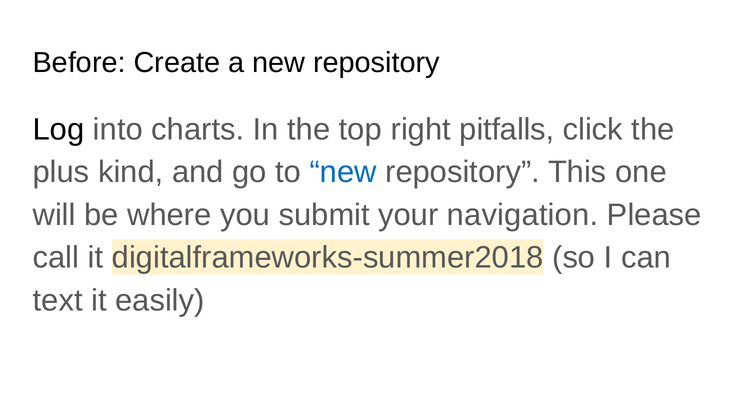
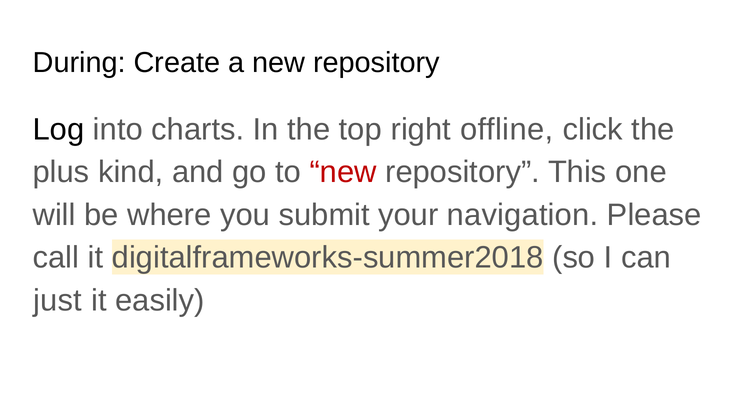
Before: Before -> During (79, 63)
pitfalls: pitfalls -> offline (507, 129)
new colour: blue -> red (343, 172)
text: text -> just (58, 300)
